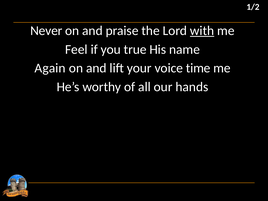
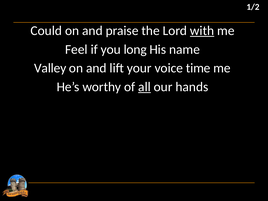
Never: Never -> Could (46, 31)
true: true -> long (135, 49)
Again: Again -> Valley (50, 68)
all underline: none -> present (144, 87)
